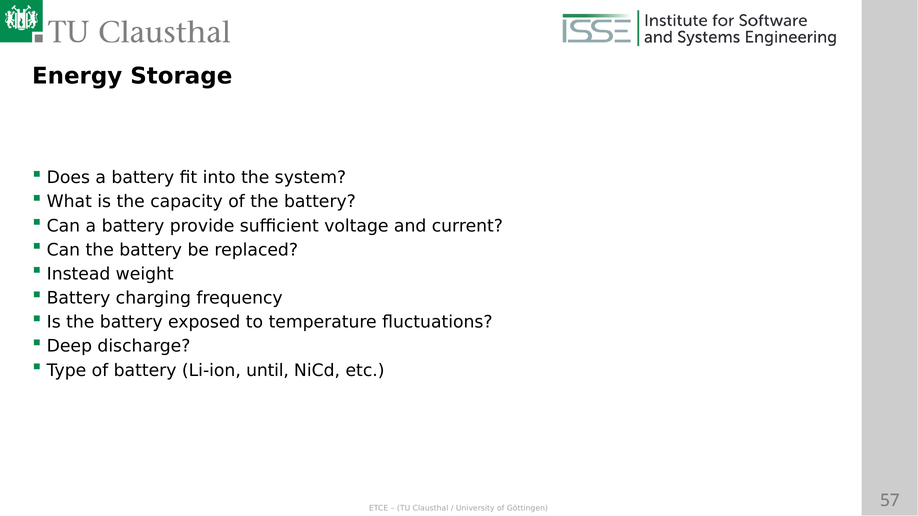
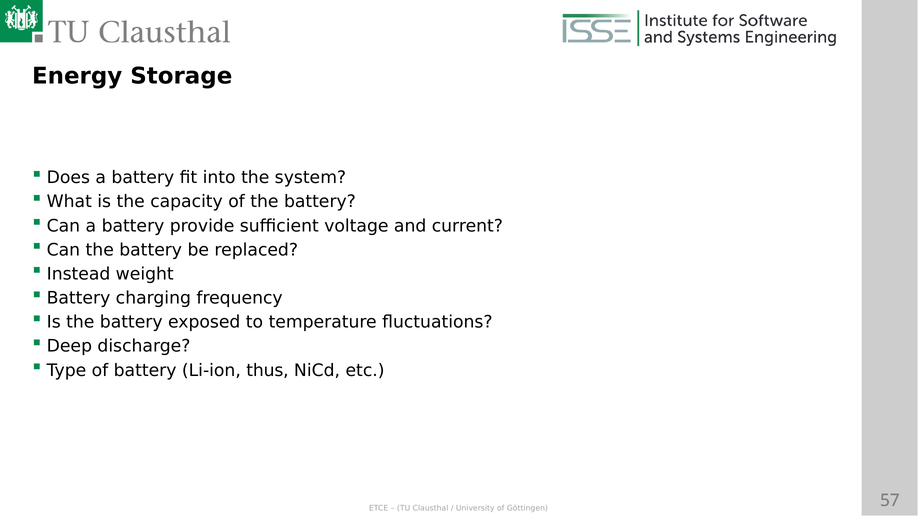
until: until -> thus (268, 371)
